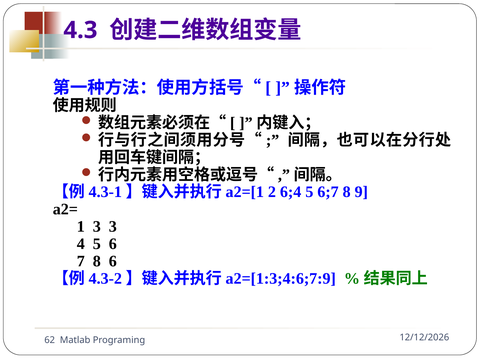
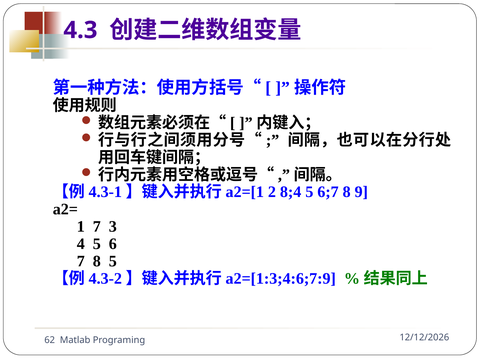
6;4: 6;4 -> 8;4 (291, 192)
1 3: 3 -> 7 (97, 227)
8 6: 6 -> 5 (113, 261)
